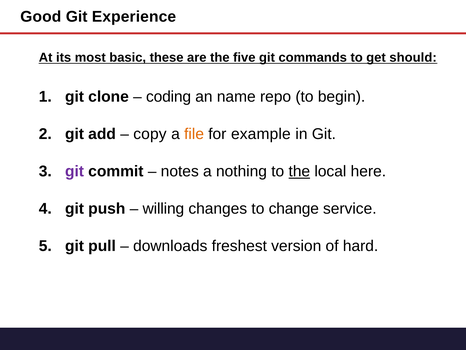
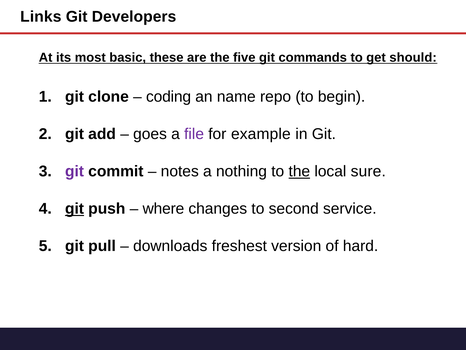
Good: Good -> Links (41, 17)
Experience: Experience -> Developers (134, 17)
copy: copy -> goes (150, 134)
file colour: orange -> purple (194, 134)
here: here -> sure (368, 171)
git underline: none -> present (75, 208)
willing: willing -> where (163, 208)
change: change -> second (294, 208)
